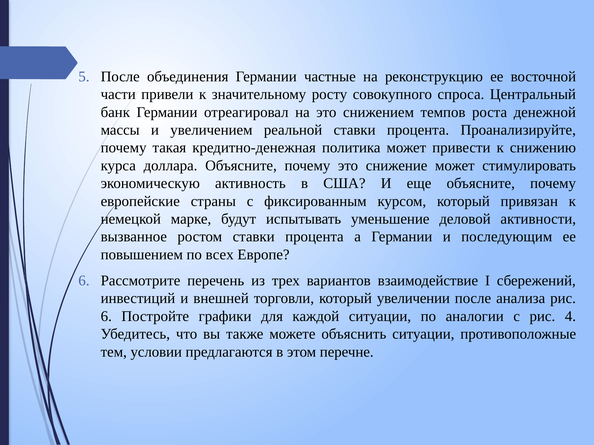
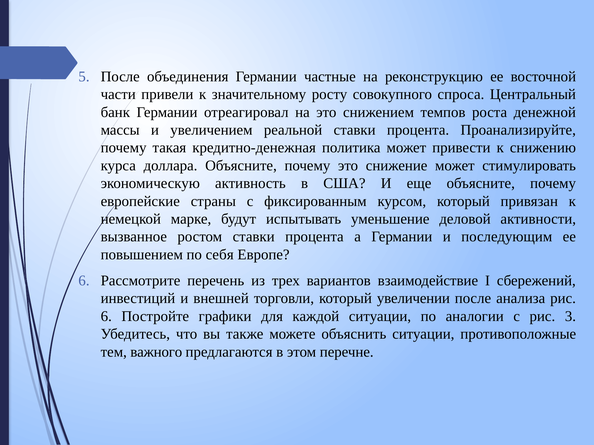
всех: всех -> себя (220, 255)
4: 4 -> 3 (570, 317)
условии: условии -> важного (156, 352)
